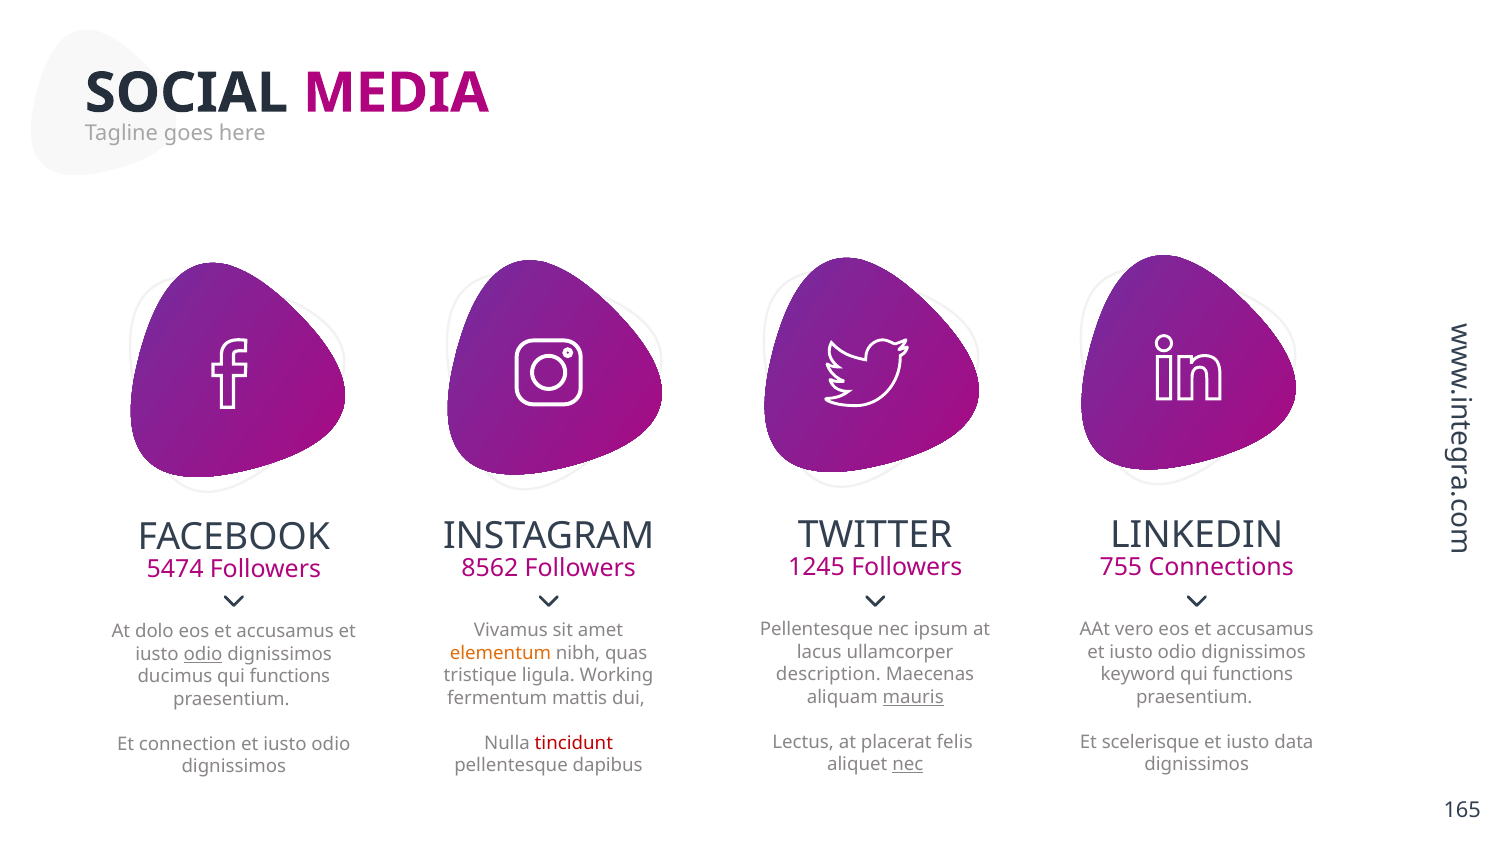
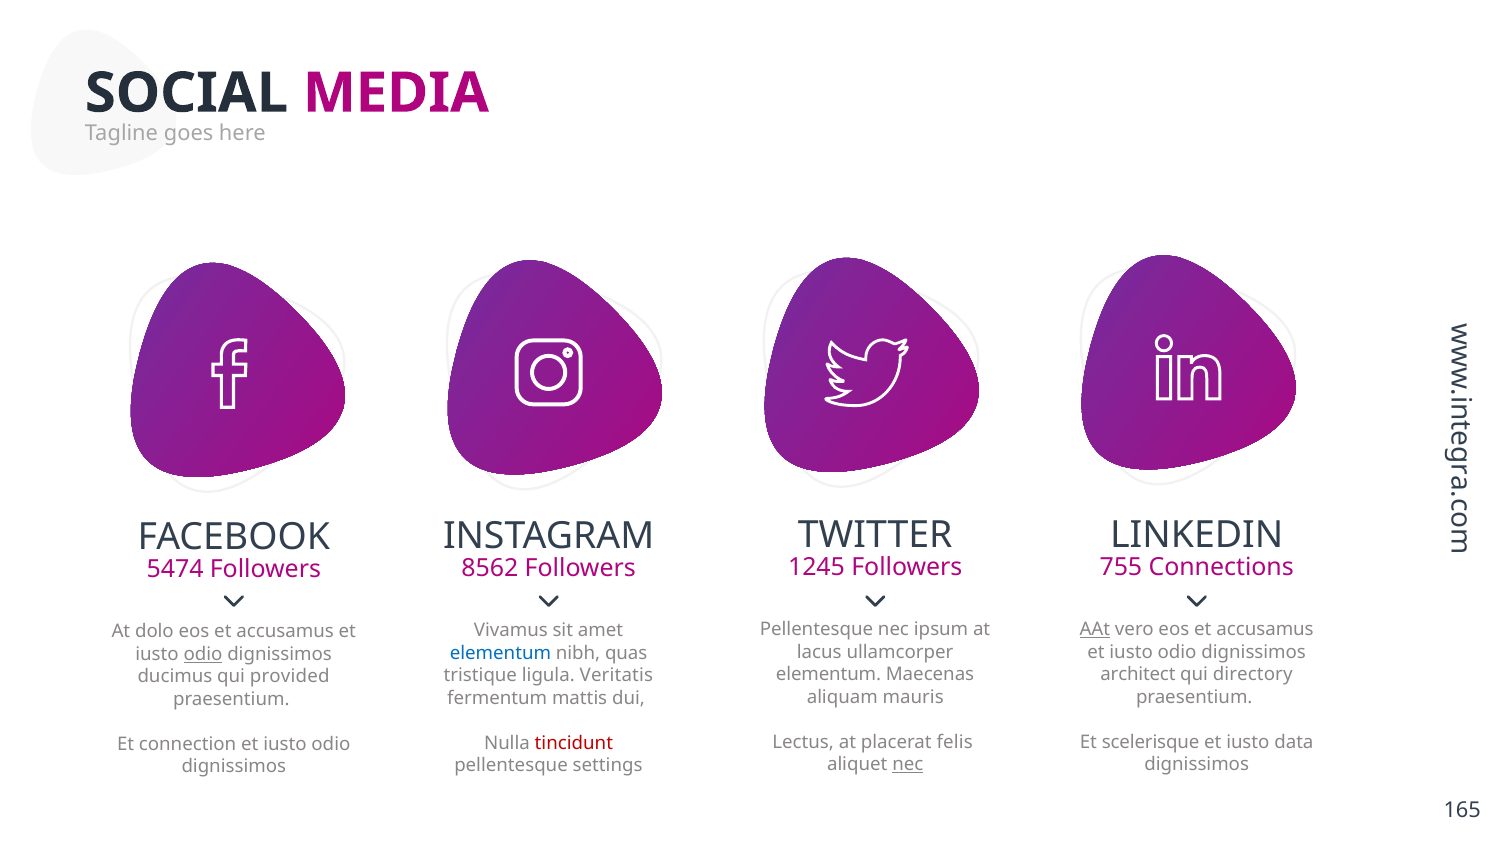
AAt underline: none -> present (1095, 630)
elementum colour: orange -> blue (500, 653)
description: description -> elementum (829, 675)
keyword: keyword -> architect (1138, 675)
functions: functions -> directory (1253, 675)
Working: Working -> Veritatis (616, 676)
ducimus qui functions: functions -> provided (290, 677)
mauris underline: present -> none (913, 697)
dapibus: dapibus -> settings (608, 766)
